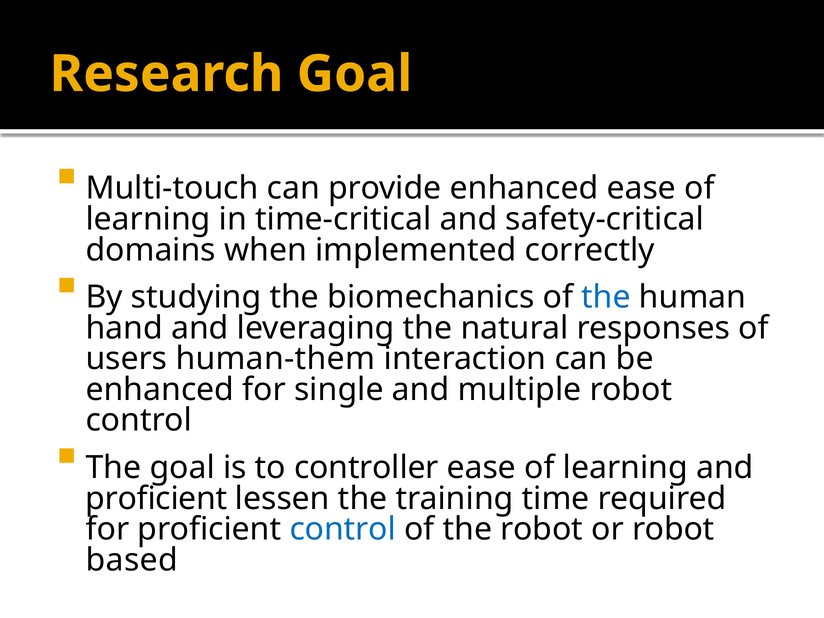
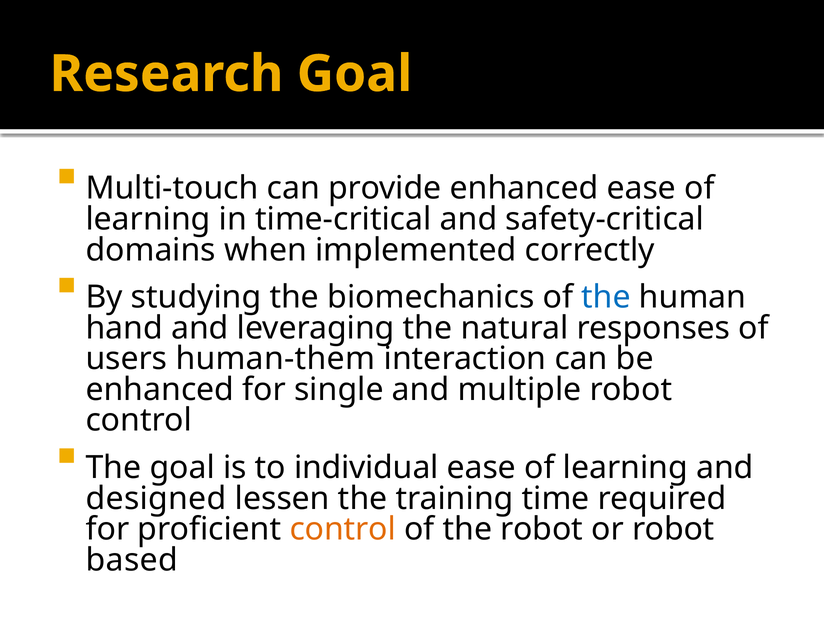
controller: controller -> individual (366, 468)
proficient: proficient -> designed (156, 498)
control colour: blue -> orange (343, 529)
